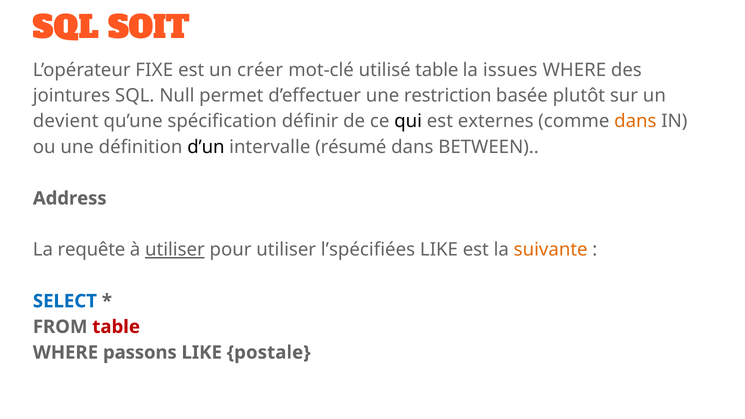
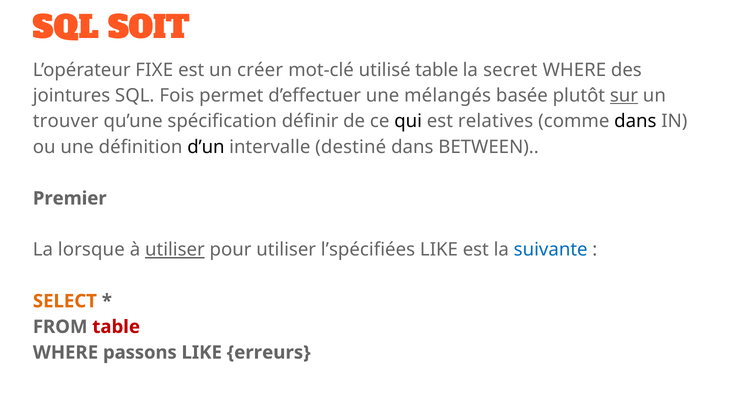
issues: issues -> secret (510, 70)
Null: Null -> Fois (177, 96)
restriction: restriction -> mélangés (448, 96)
sur underline: none -> present (624, 96)
devient: devient -> trouver (66, 121)
externes: externes -> relatives (496, 121)
dans colour: orange -> black (635, 121)
résumé: résumé -> destiné (351, 147)
Address: Address -> Premier (70, 198)
requête: requête -> lorsque (91, 250)
suivante colour: orange -> blue (551, 250)
SELECT colour: blue -> orange (65, 301)
postale: postale -> erreurs (269, 353)
